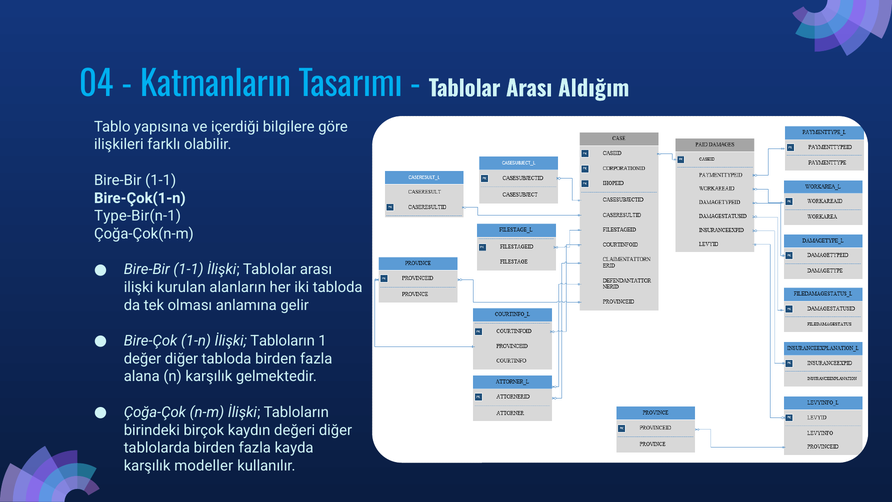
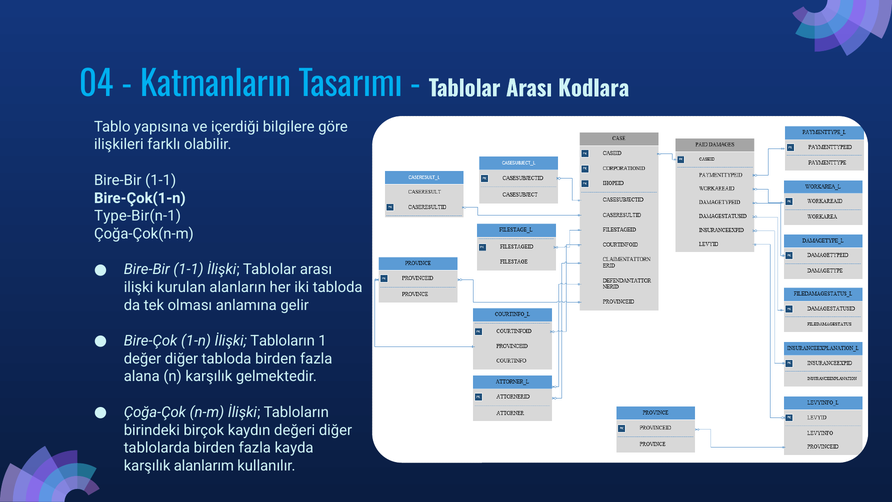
Aldığım: Aldığım -> Kodlara (594, 89)
modeller: modeller -> alanlarım (204, 466)
